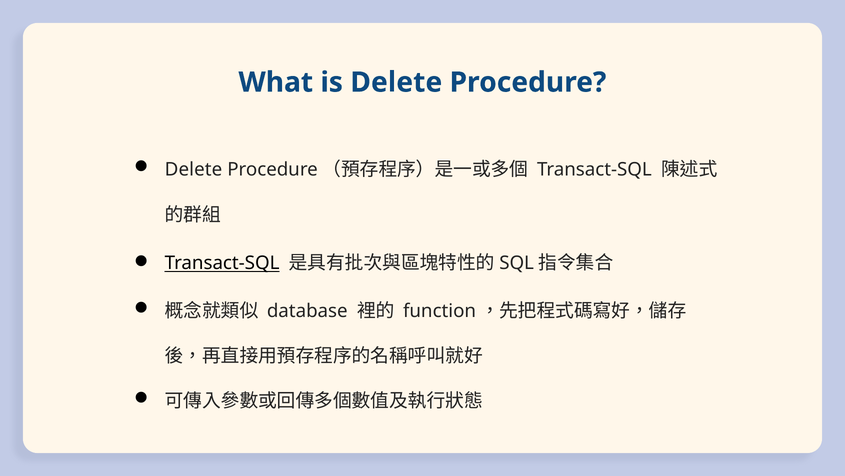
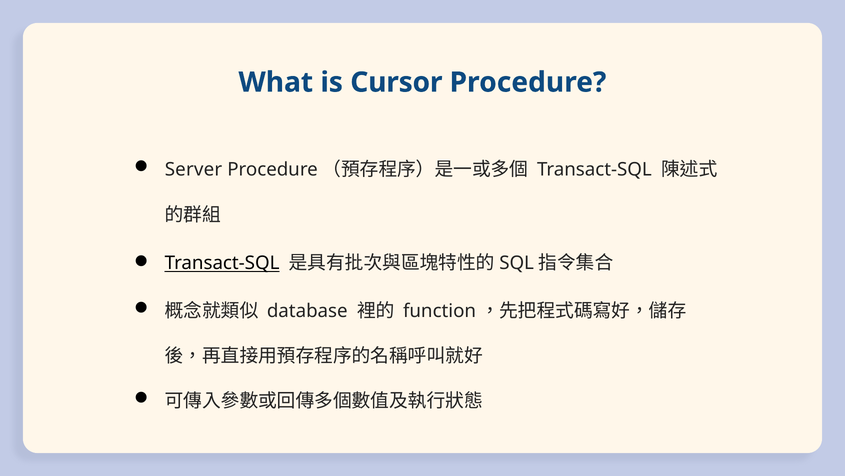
is Delete: Delete -> Cursor (396, 82)
Delete: Delete -> Server (193, 169)
